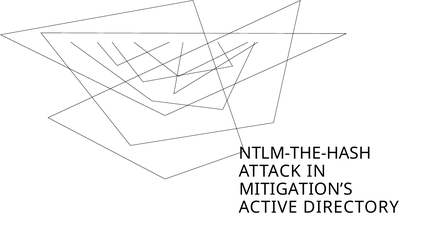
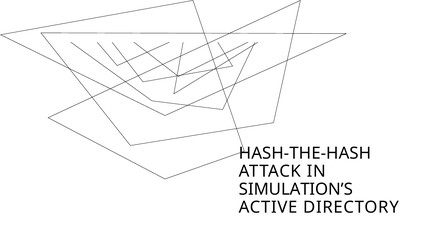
NTLM-THE-HASH: NTLM-THE-HASH -> HASH-THE-HASH (305, 153)
MITIGATION’S: MITIGATION’S -> SIMULATION’S (296, 189)
